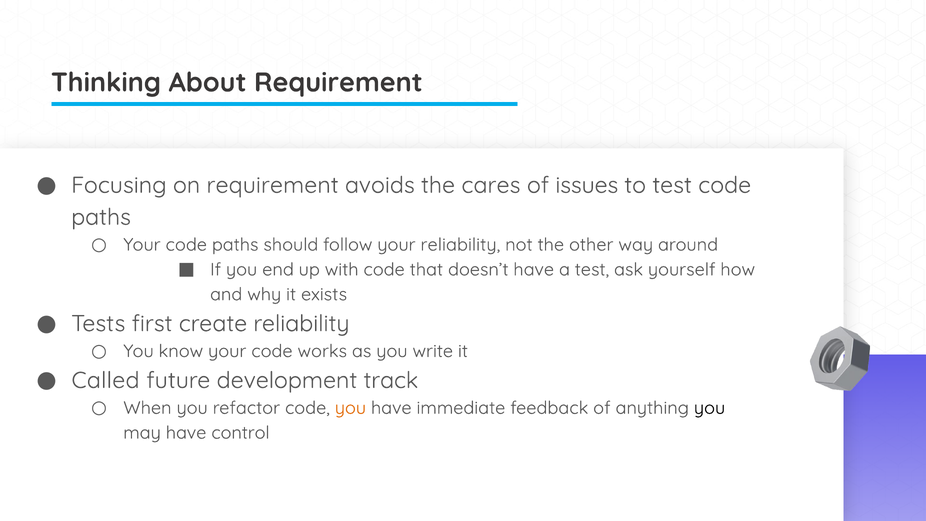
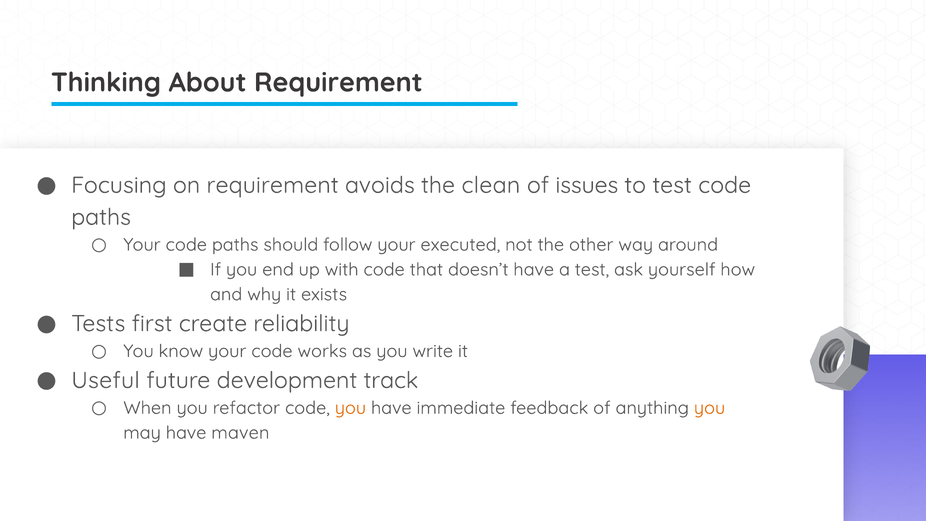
cares: cares -> clean (491, 185)
your reliability: reliability -> executed (460, 245)
Called: Called -> Useful (106, 380)
you colour: black -> orange (710, 408)
control: control -> maven (240, 433)
